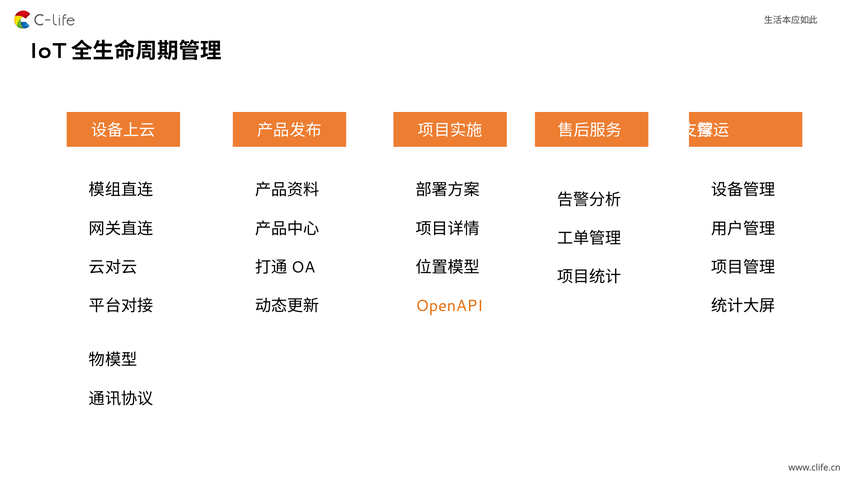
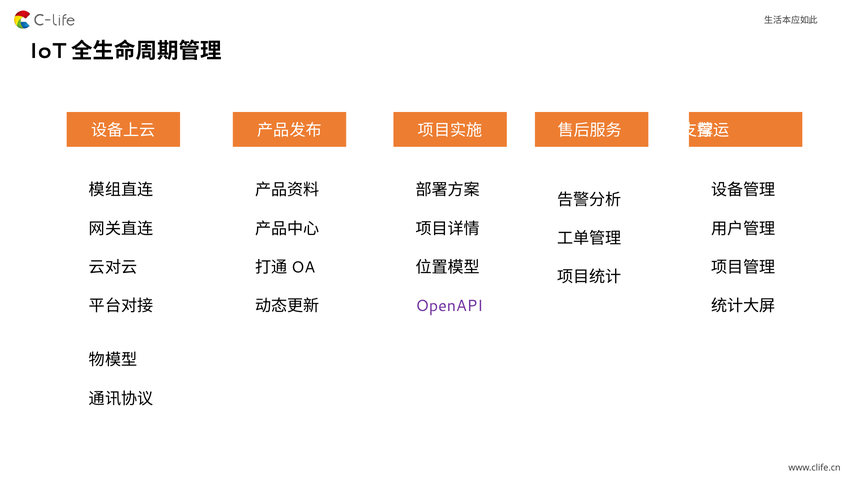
OpenAPI colour: orange -> purple (449, 306)
